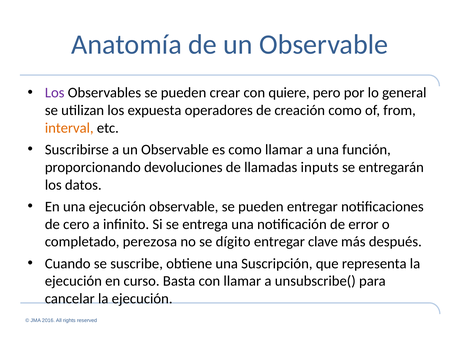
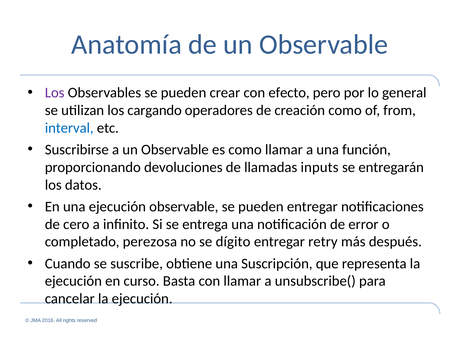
quiere: quiere -> efecto (289, 93)
expuesta: expuesta -> cargando (155, 110)
interval colour: orange -> blue (69, 128)
clave: clave -> retry (323, 242)
